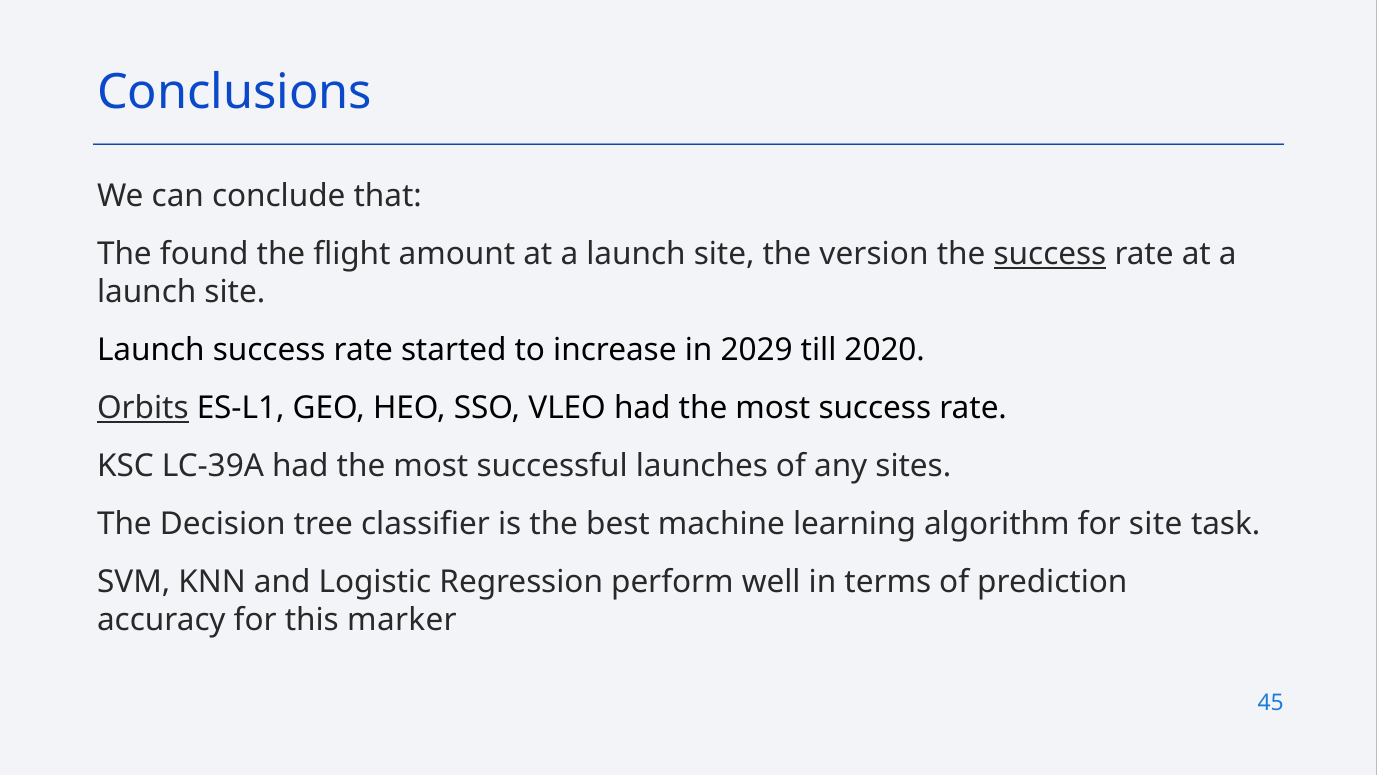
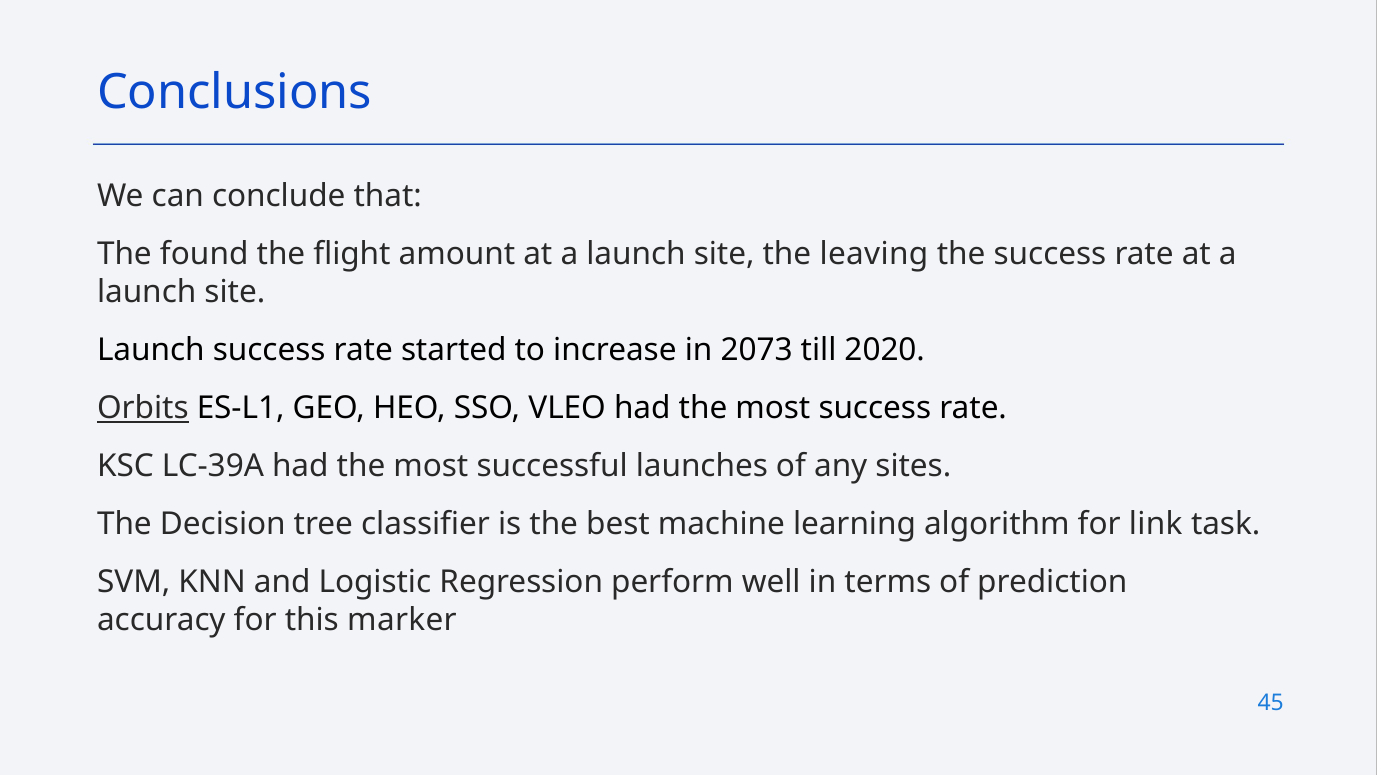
version: version -> leaving (874, 254)
success underline: present -> none (1050, 254)
2029: 2029 -> 2073 (757, 350)
for site: site -> link (1156, 524)
